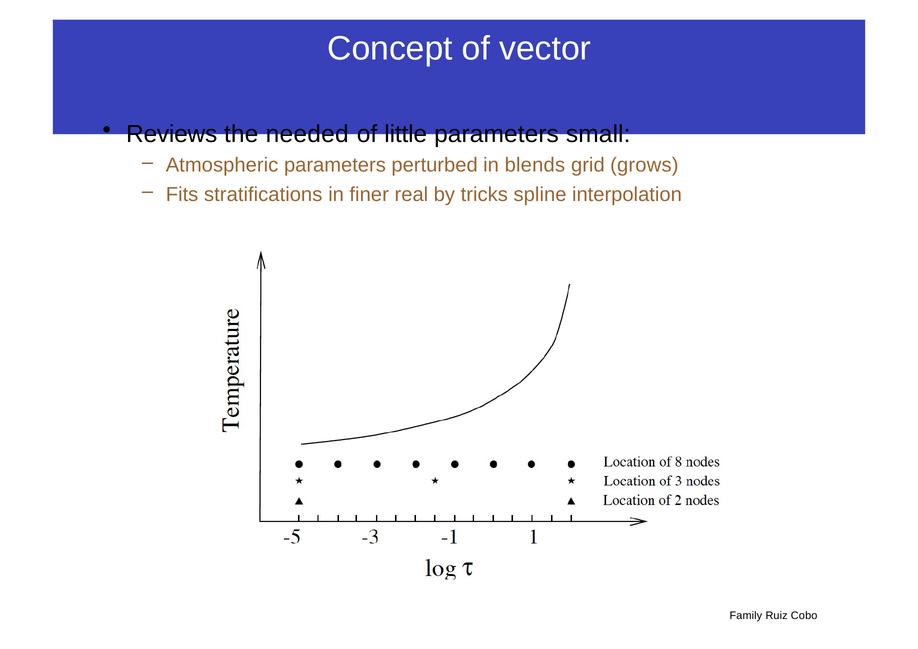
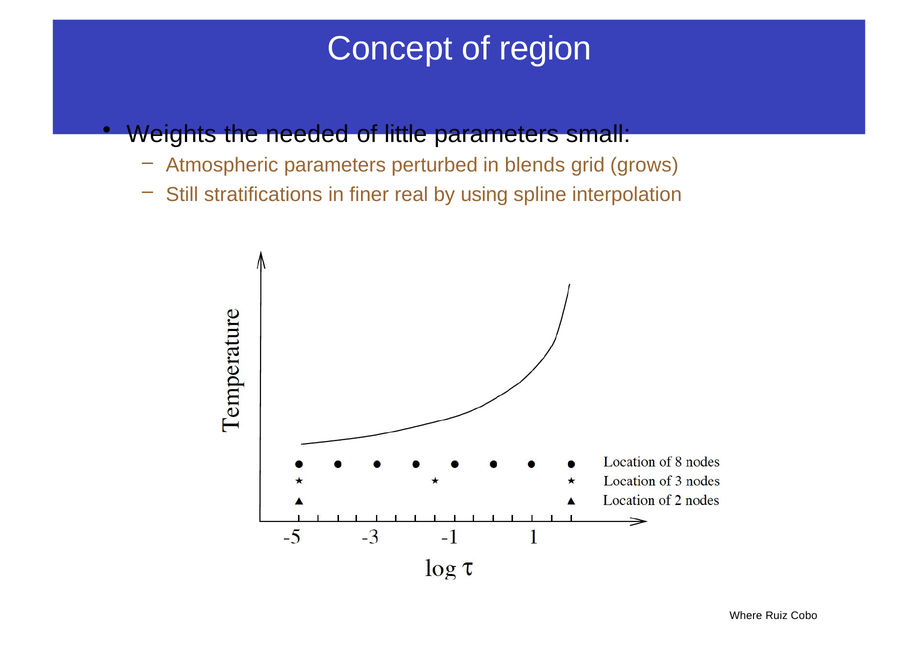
vector: vector -> region (545, 48)
Reviews: Reviews -> Weights (171, 134)
Fits: Fits -> Still (182, 195)
tricks: tricks -> using (484, 195)
Family: Family -> Where (746, 615)
